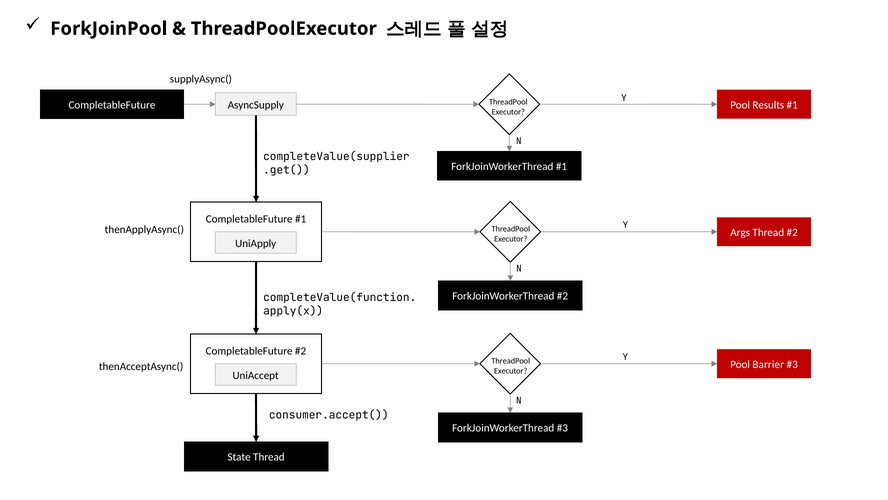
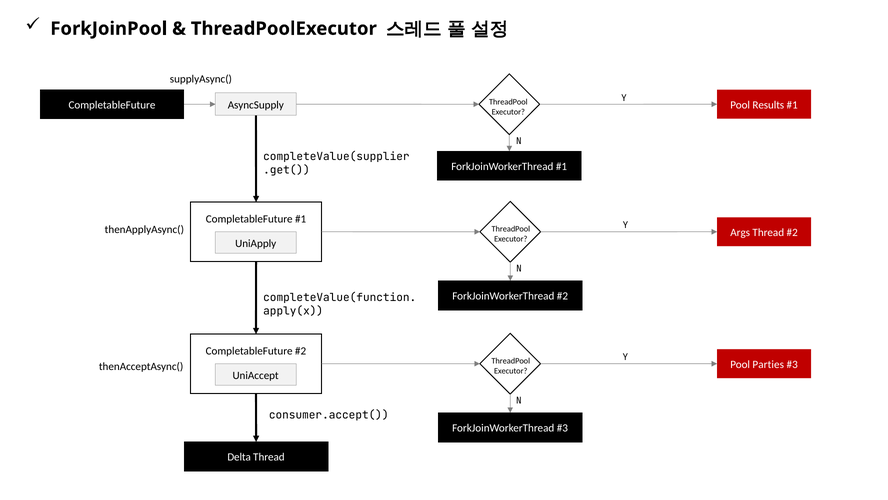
Barrier: Barrier -> Parties (768, 364)
State: State -> Delta (239, 457)
